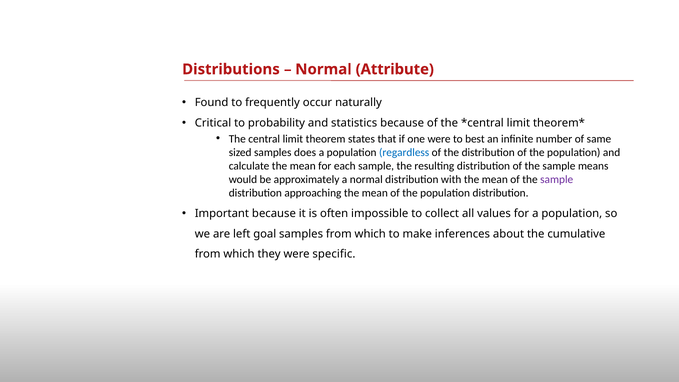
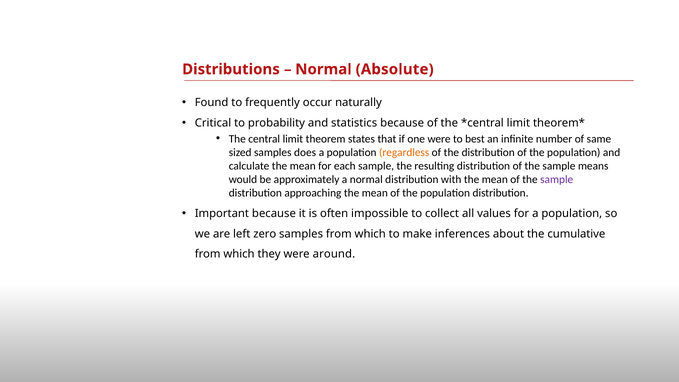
Attribute: Attribute -> Absolute (395, 69)
regardless colour: blue -> orange (404, 152)
goal: goal -> zero (265, 234)
specific: specific -> around (334, 254)
